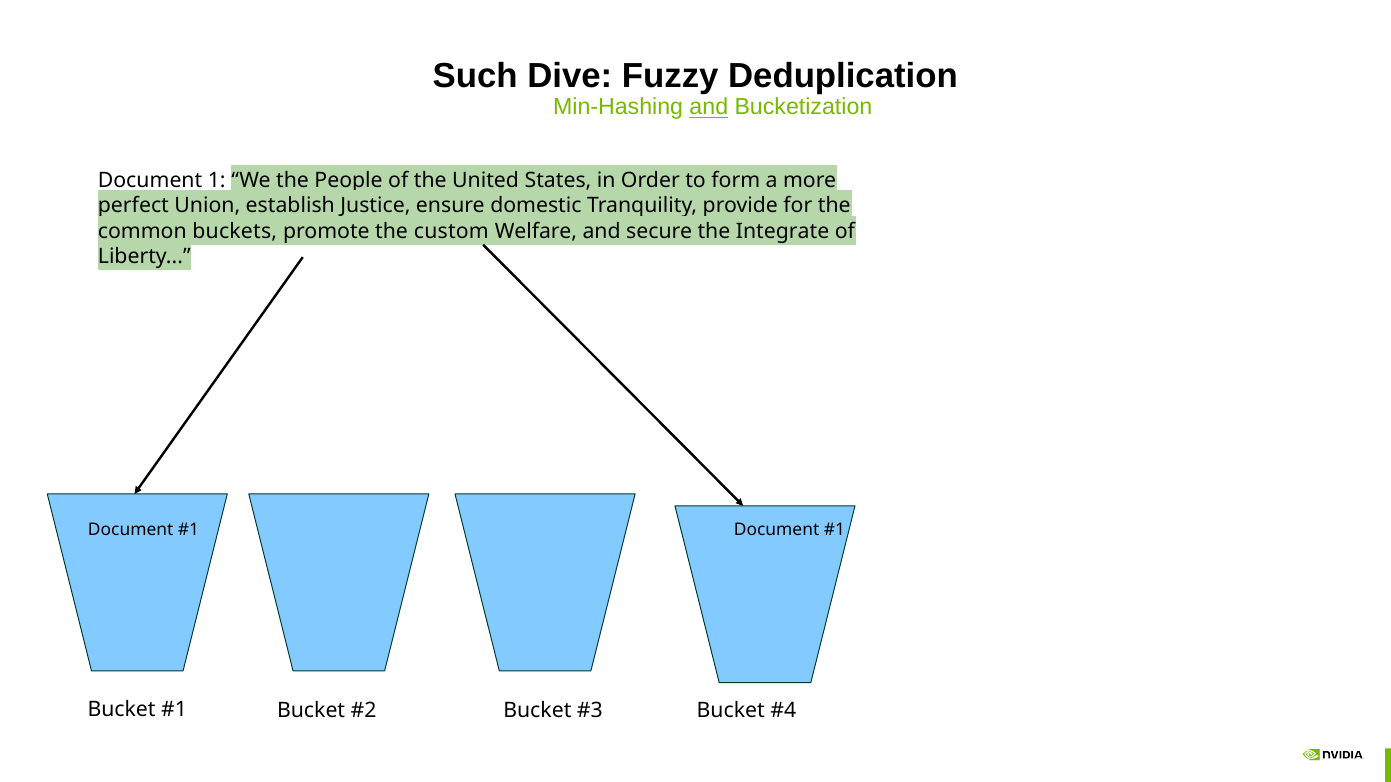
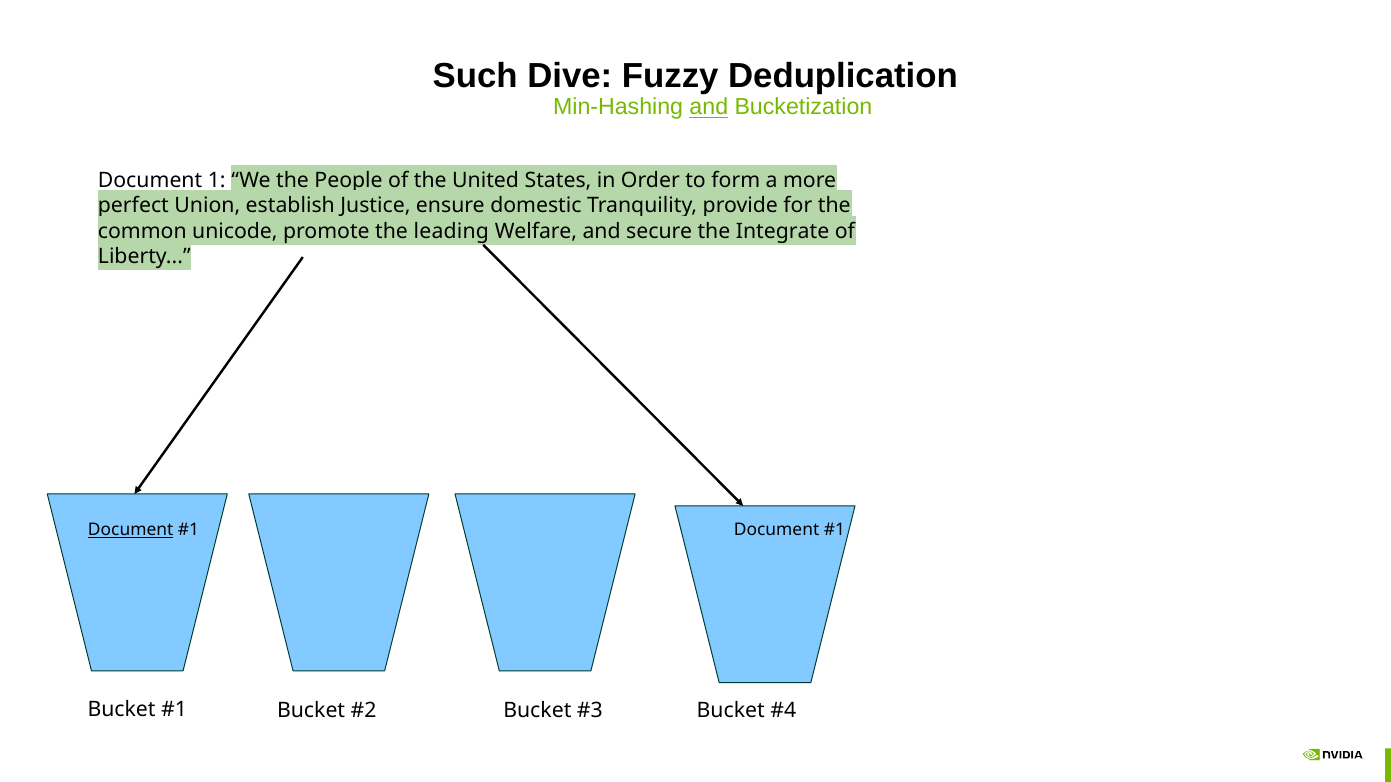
buckets: buckets -> unicode (235, 232)
custom: custom -> leading (451, 232)
Document underline: none -> present (131, 530)
